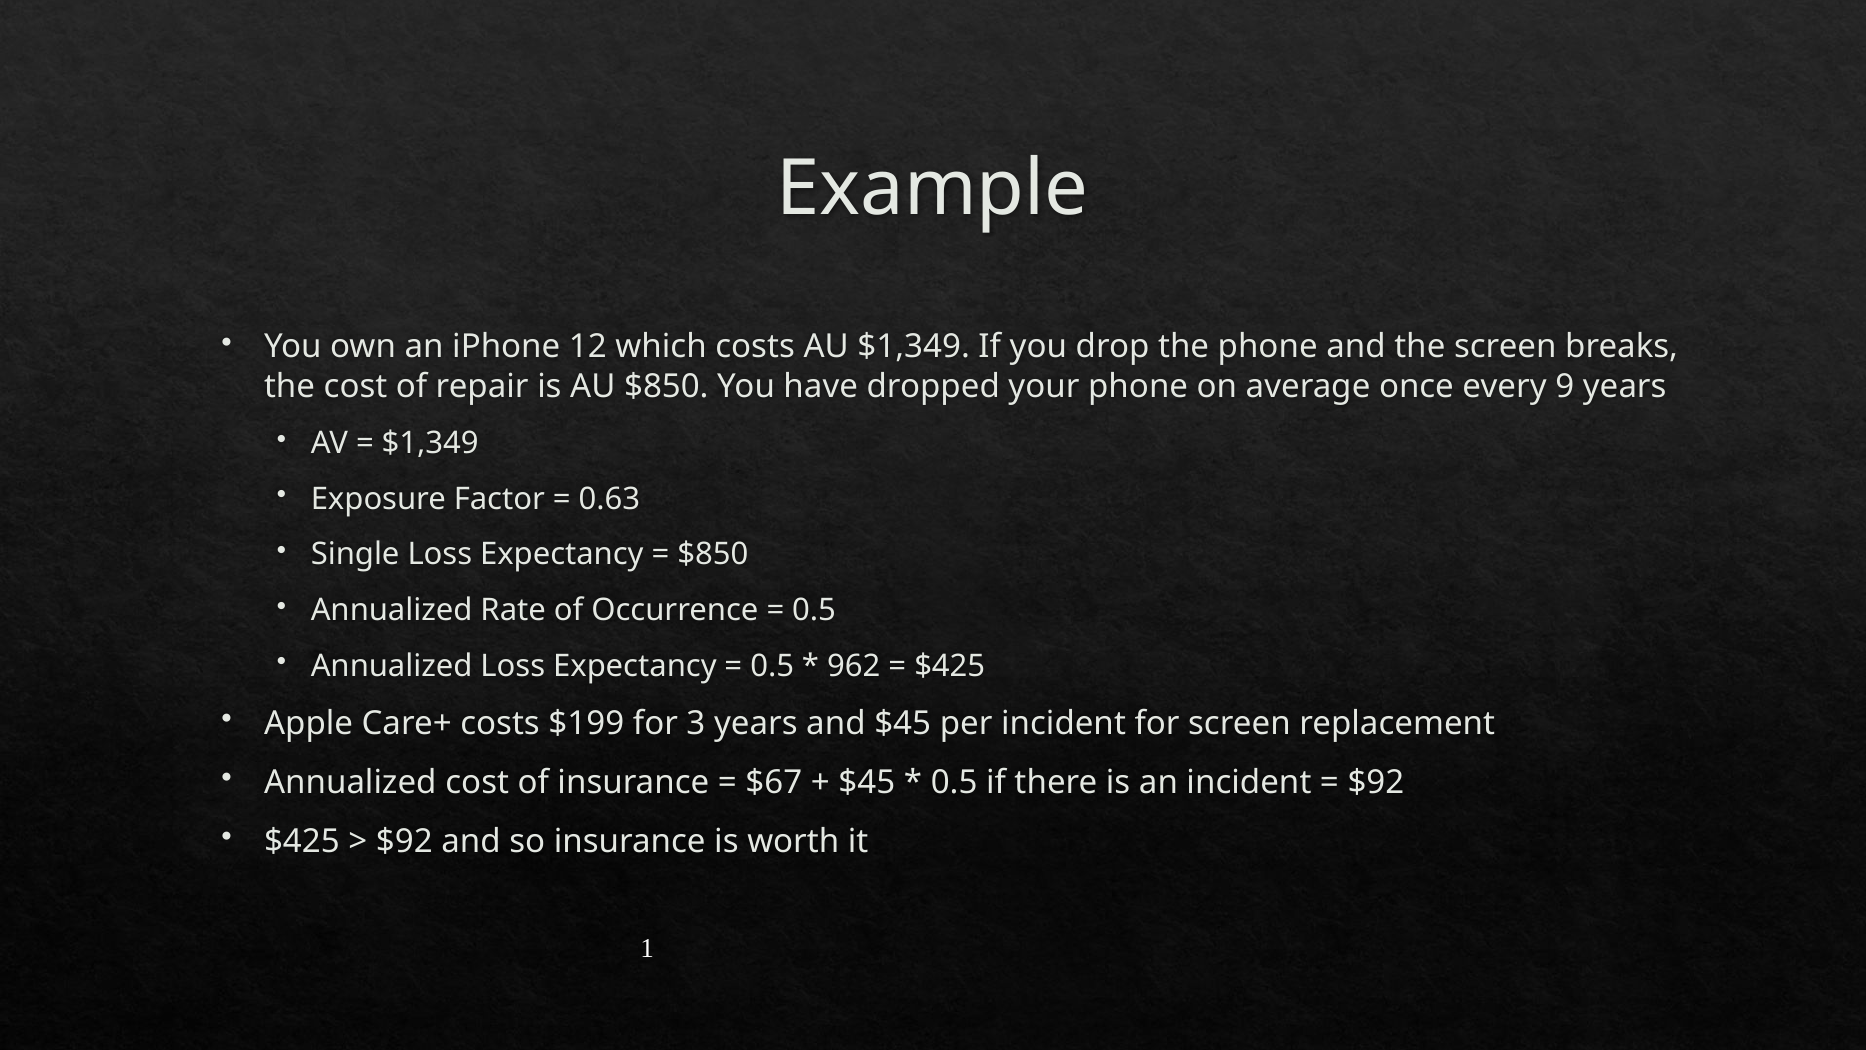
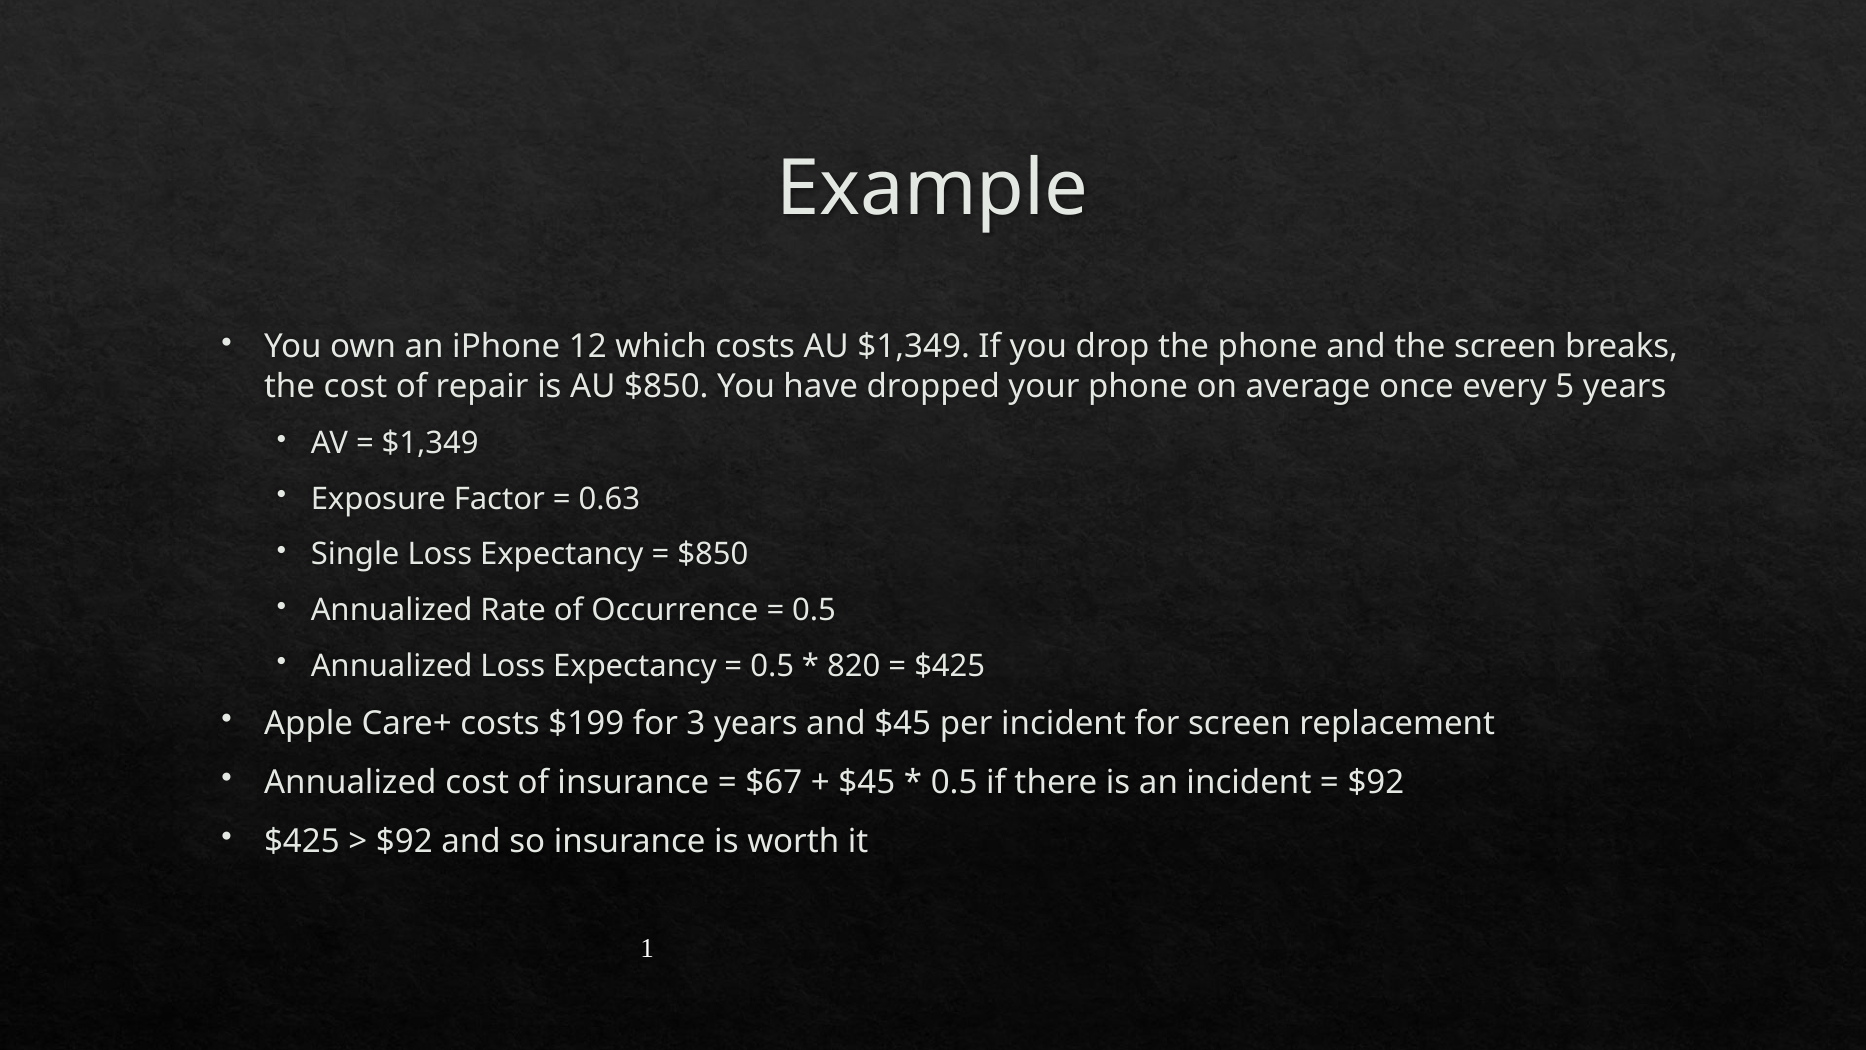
9: 9 -> 5 (1565, 387)
962: 962 -> 820 (854, 666)
